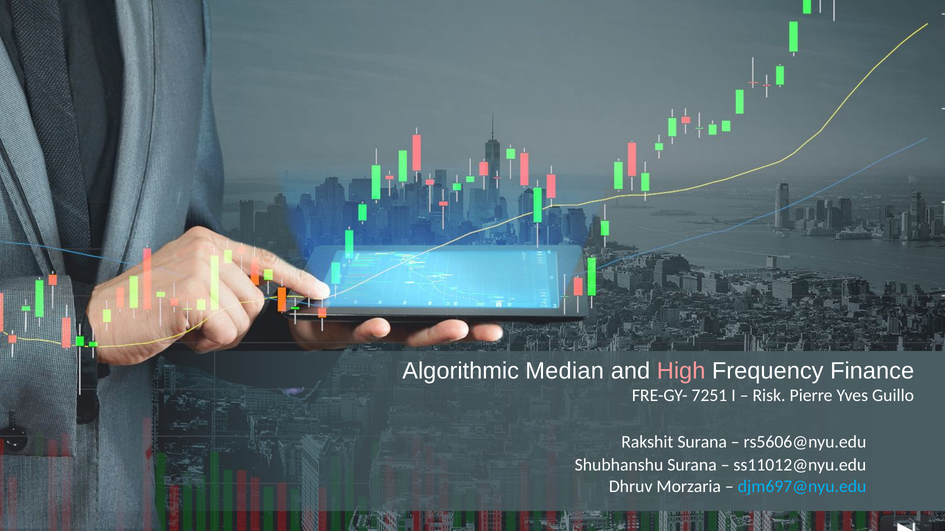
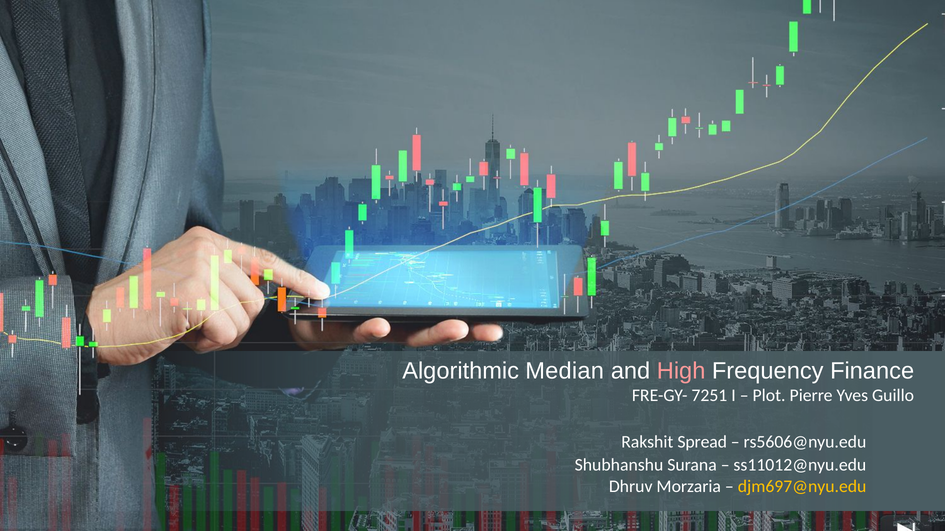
Risk: Risk -> Plot (769, 396)
Rakshit Surana: Surana -> Spread (702, 442)
djm697@nyu.edu colour: light blue -> yellow (802, 487)
